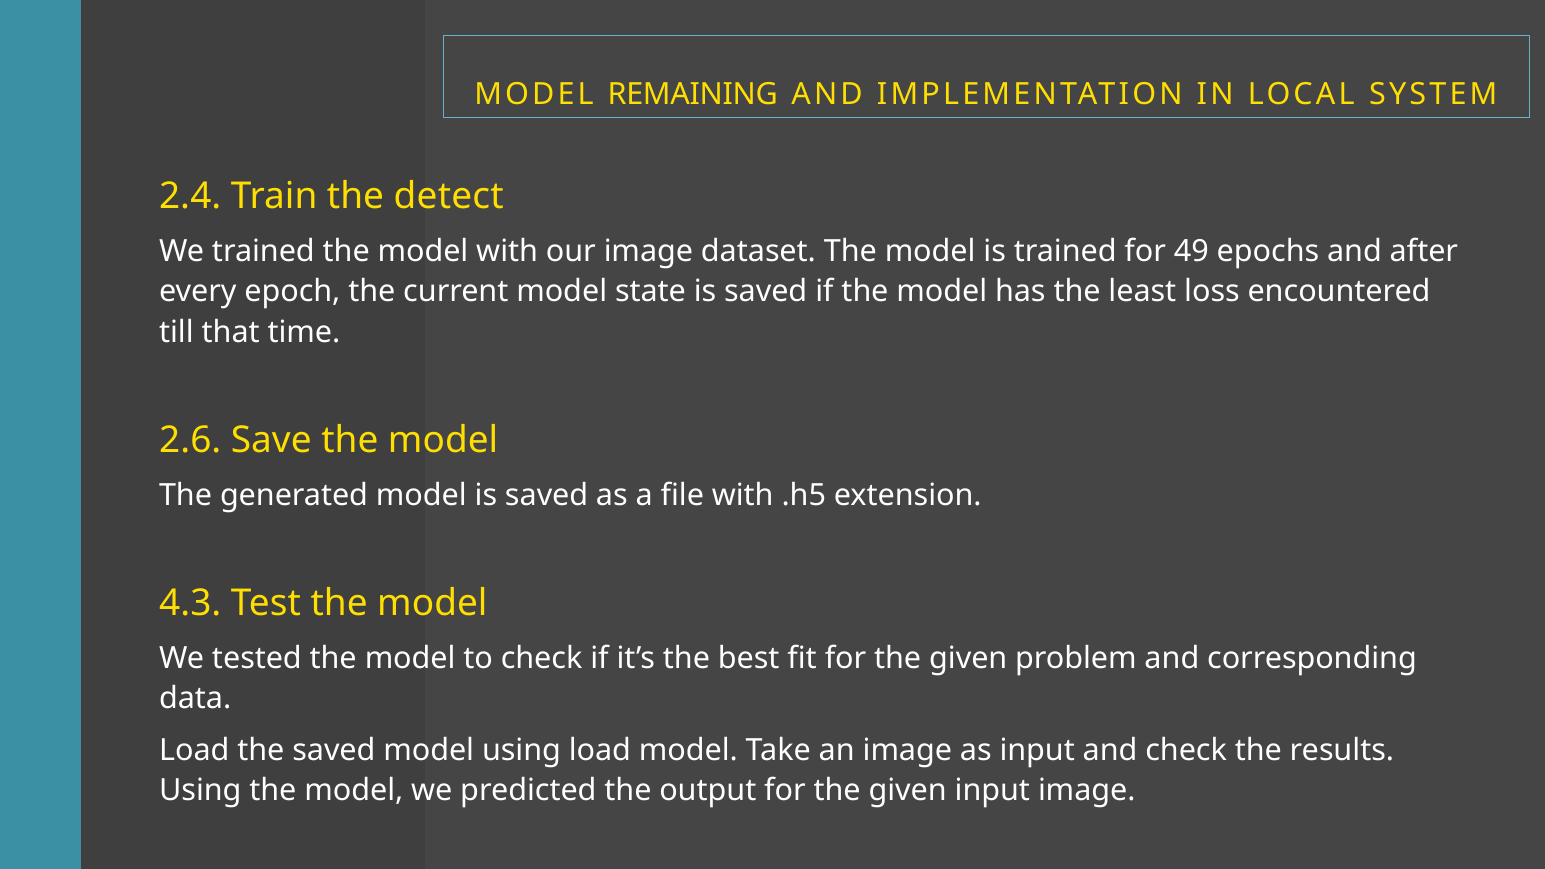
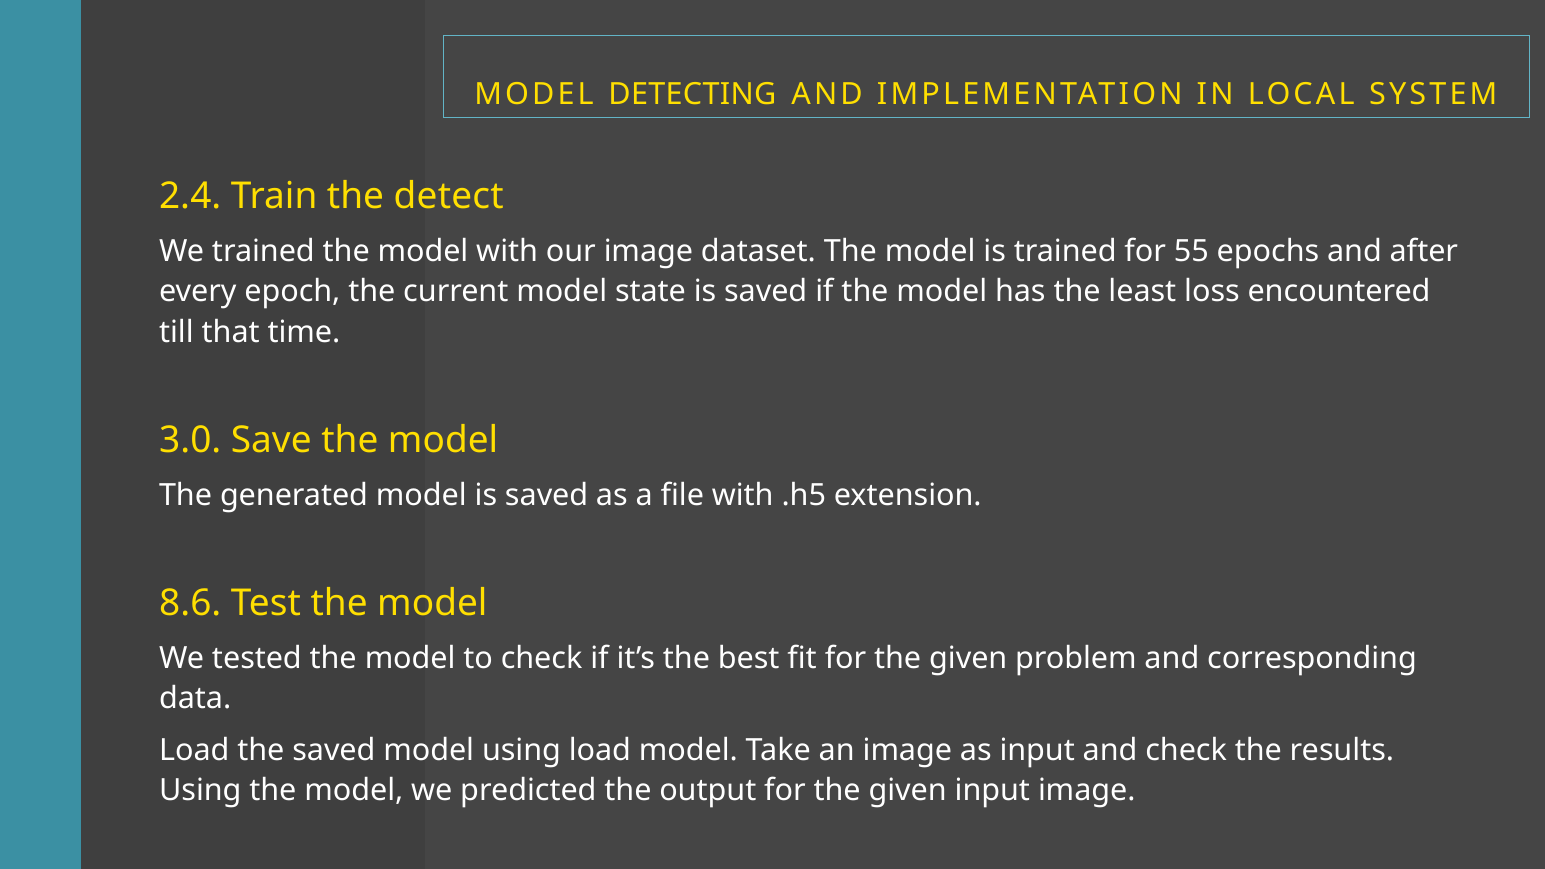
REMAINING: REMAINING -> DETECTING (692, 94)
49: 49 -> 55 (1191, 251)
2.6: 2.6 -> 3.0 (190, 440)
4.3: 4.3 -> 8.6 (190, 604)
